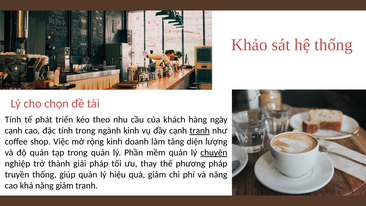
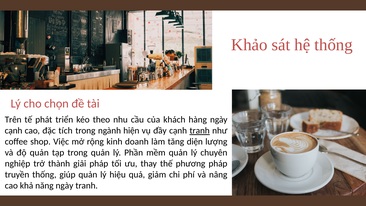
Tính: Tính -> Trên (13, 120)
đặc tính: tính -> tích (65, 131)
ngành kinh: kinh -> hiện (131, 131)
chuyên underline: present -> none (214, 153)
năng giảm: giảm -> ngày (64, 186)
